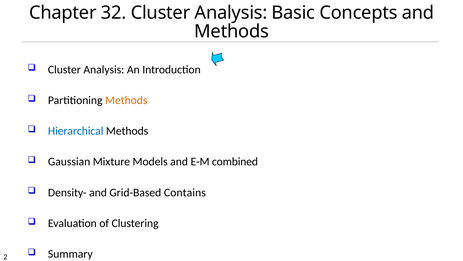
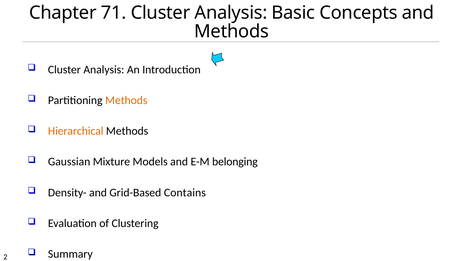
32: 32 -> 71 (114, 13)
Hierarchical colour: blue -> orange (76, 131)
combined: combined -> belonging (235, 161)
